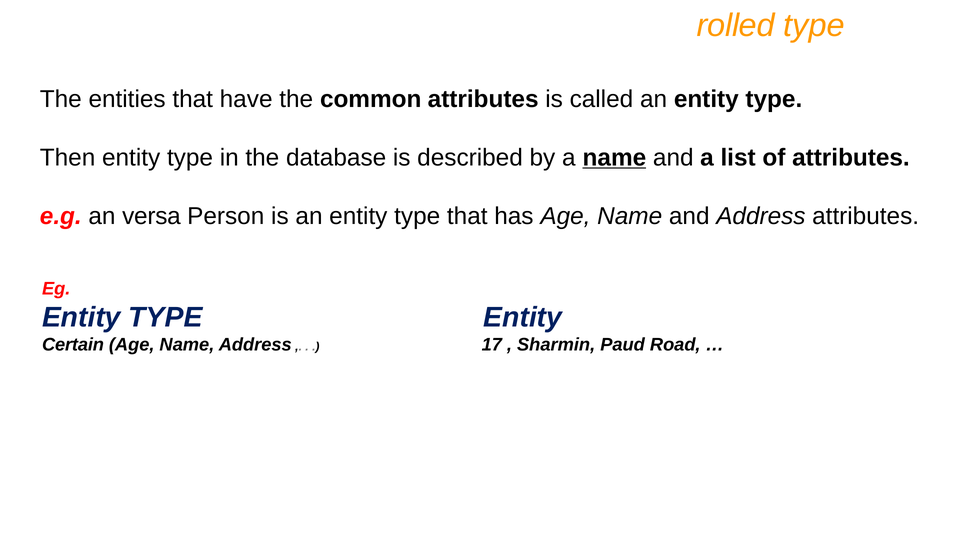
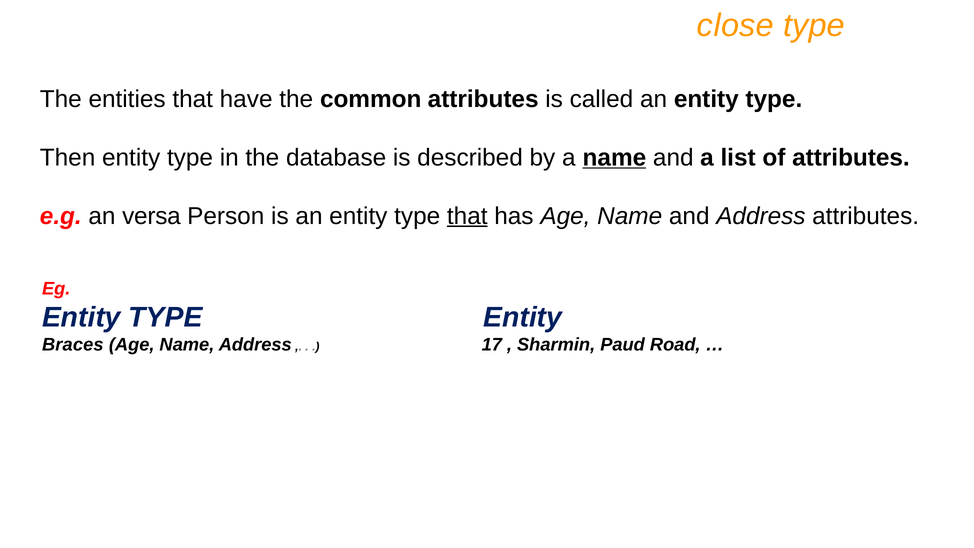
rolled: rolled -> close (735, 25)
that underline: none -> present (467, 216)
Certain: Certain -> Braces (73, 345)
